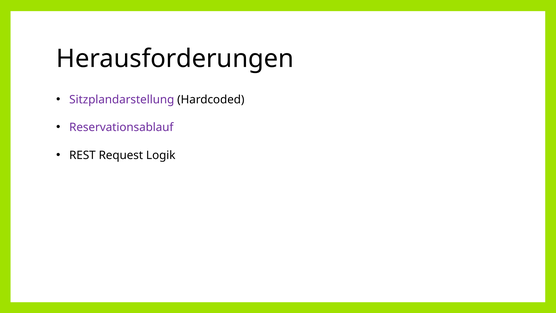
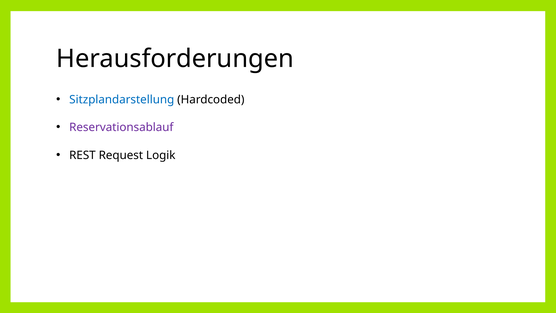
Sitzplandarstellung colour: purple -> blue (122, 99)
